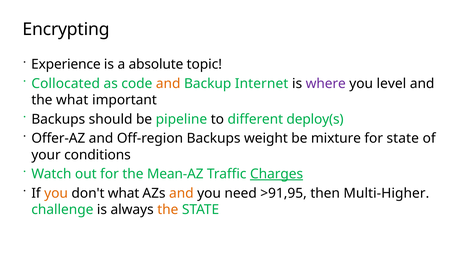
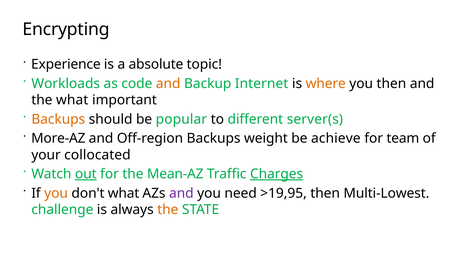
Collocated: Collocated -> Workloads (66, 84)
where colour: purple -> orange (326, 84)
you level: level -> then (391, 84)
Backups colour: black -> orange (58, 119)
pipeline: pipeline -> popular (181, 119)
deploy(s: deploy(s -> server(s (315, 119)
Offer-AZ: Offer-AZ -> More-AZ (58, 139)
mixture: mixture -> achieve (336, 139)
for state: state -> team (403, 139)
conditions: conditions -> collocated (97, 155)
out underline: none -> present (86, 174)
and colour: orange -> purple (181, 193)
>91,95: >91,95 -> >19,95 (284, 193)
Multi-Higher: Multi-Higher -> Multi-Lowest (386, 193)
